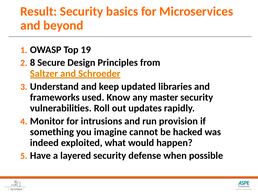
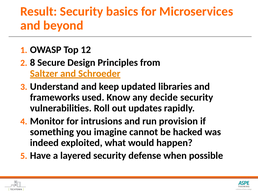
19: 19 -> 12 (86, 50)
master: master -> decide (164, 97)
